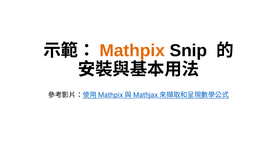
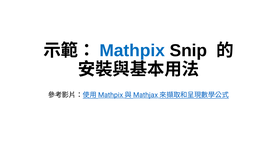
Mathpix colour: orange -> blue (132, 51)
